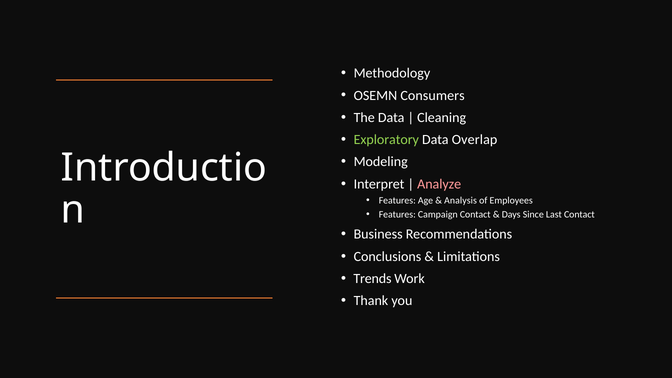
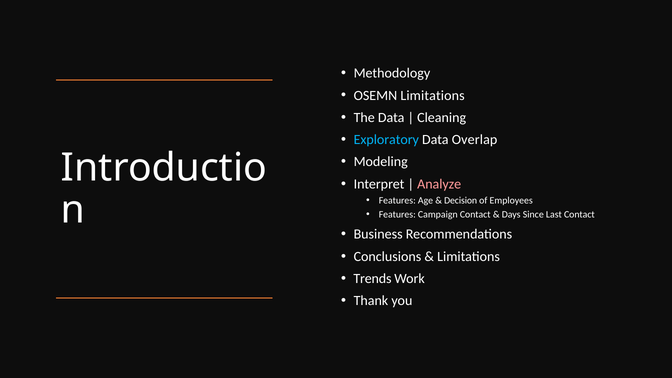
OSEMN Consumers: Consumers -> Limitations (433, 95)
Exploratory colour: light green -> light blue (386, 140)
Analysis: Analysis -> Decision (461, 200)
